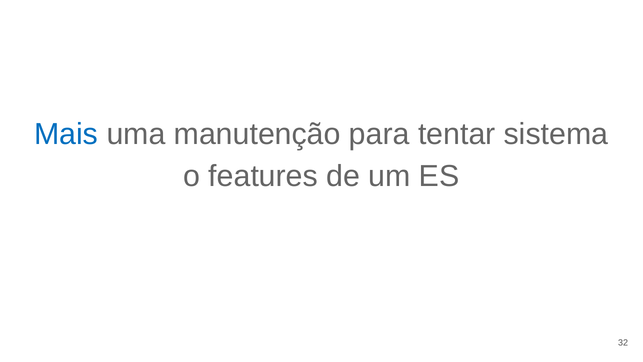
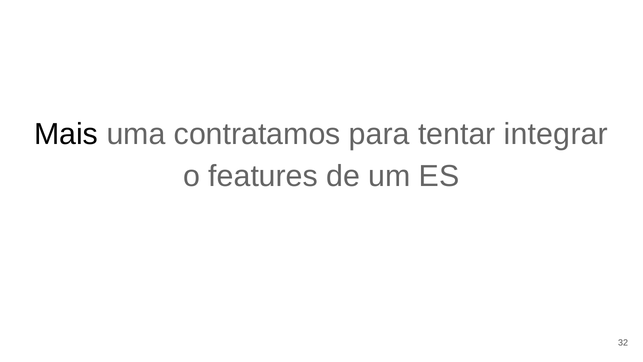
Mais colour: blue -> black (66, 134)
manutenção: manutenção -> contratamos (257, 134)
sistema: sistema -> integrar (556, 134)
